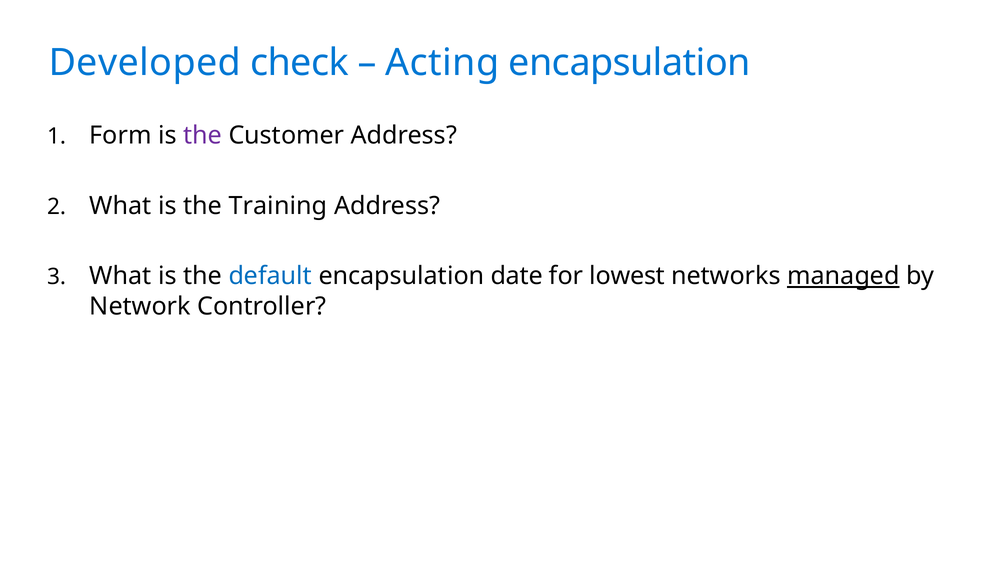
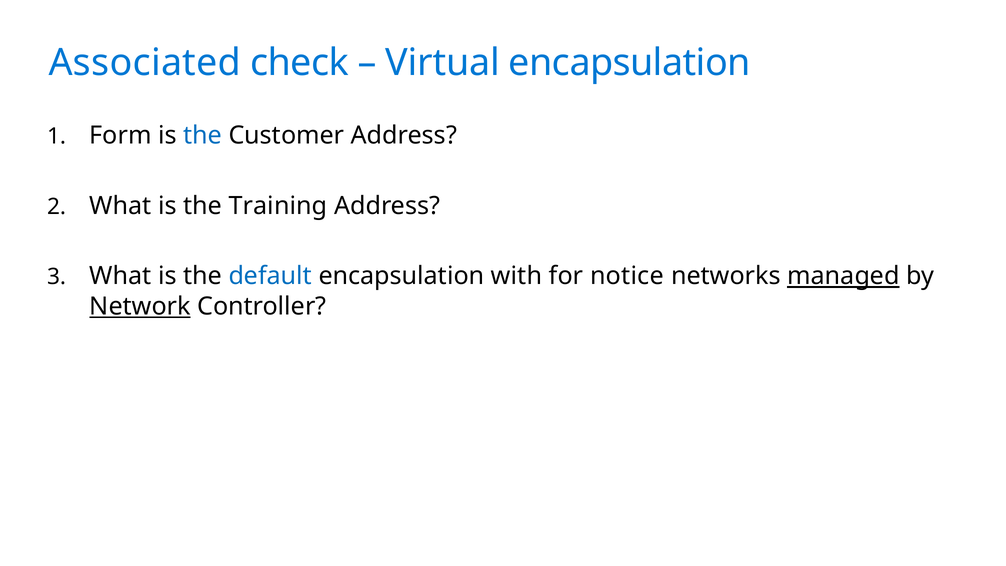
Developed: Developed -> Associated (145, 63)
Acting: Acting -> Virtual (443, 63)
the colour: purple -> blue (203, 135)
date: date -> with (517, 276)
lowest: lowest -> notice (627, 276)
Network underline: none -> present (140, 306)
